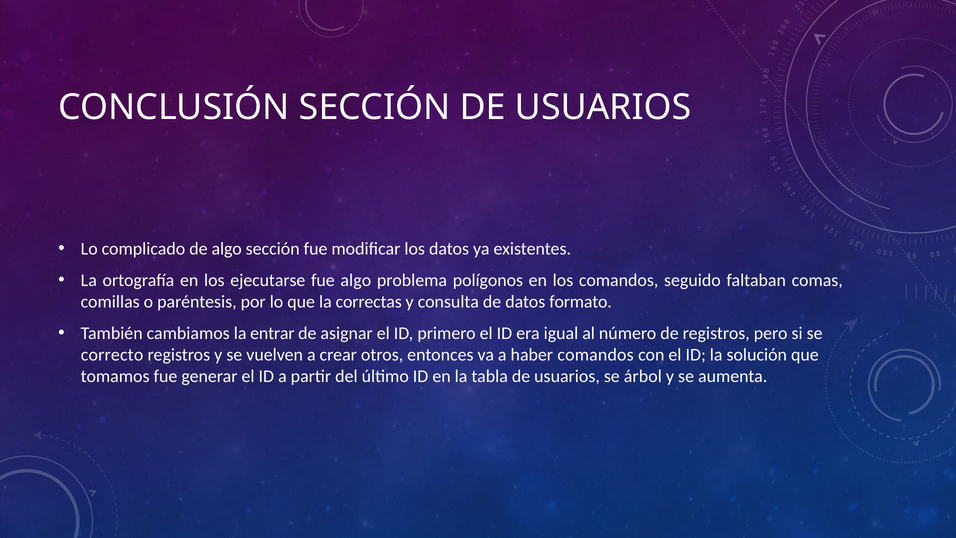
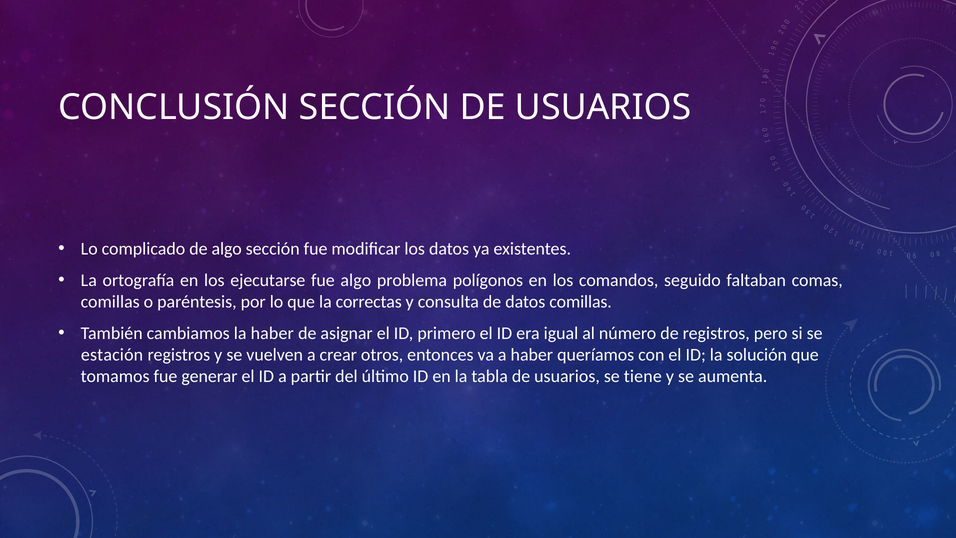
datos formato: formato -> comillas (581, 302)
la entrar: entrar -> haber (272, 333)
correcto: correcto -> estación (112, 354)
haber comandos: comandos -> queríamos (596, 354)
árbol: árbol -> tiene (643, 376)
